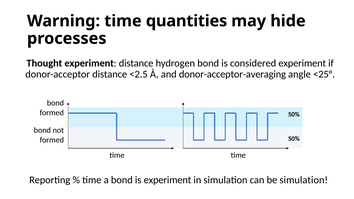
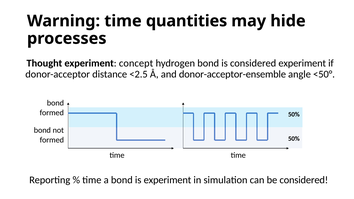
experiment distance: distance -> concept (136, 63)
donor-acceptor-averaging: donor-acceptor-averaging -> donor-acceptor-ensemble (232, 74)
<25°: <25° -> <50° (324, 74)
be simulation: simulation -> considered (304, 180)
